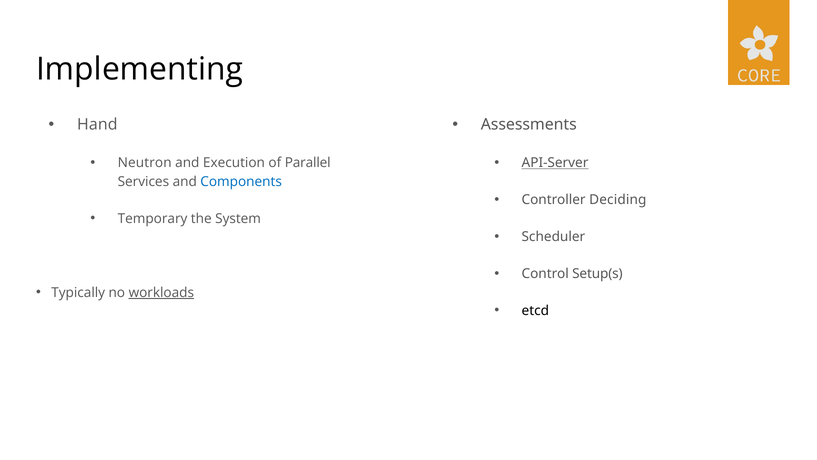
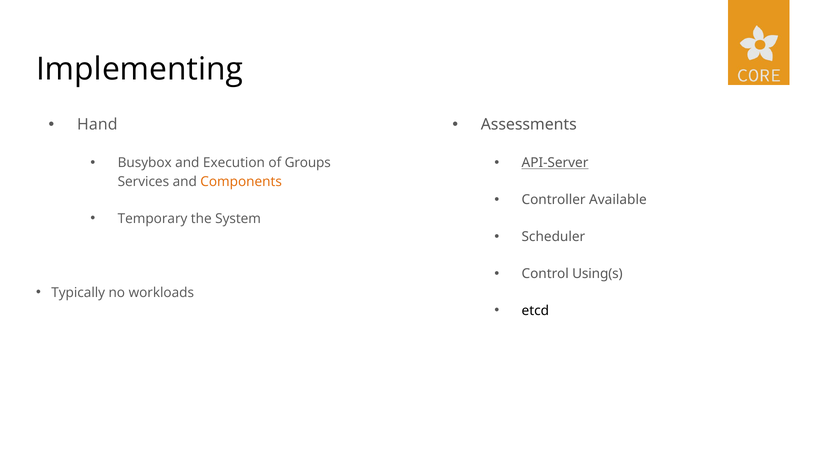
Neutron: Neutron -> Busybox (145, 163)
Parallel: Parallel -> Groups (308, 163)
Components colour: blue -> orange (241, 182)
Deciding: Deciding -> Available (618, 200)
Setup(s: Setup(s -> Using(s (597, 274)
workloads underline: present -> none (161, 292)
